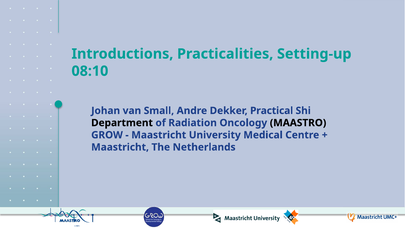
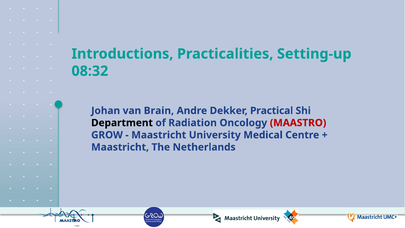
08:10: 08:10 -> 08:32 (90, 71)
Small: Small -> Brain (159, 111)
MAASTRO colour: black -> red (298, 123)
